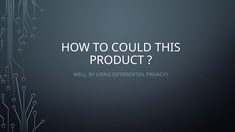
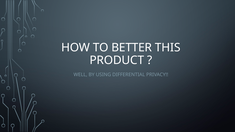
COULD: COULD -> BETTER (132, 48)
